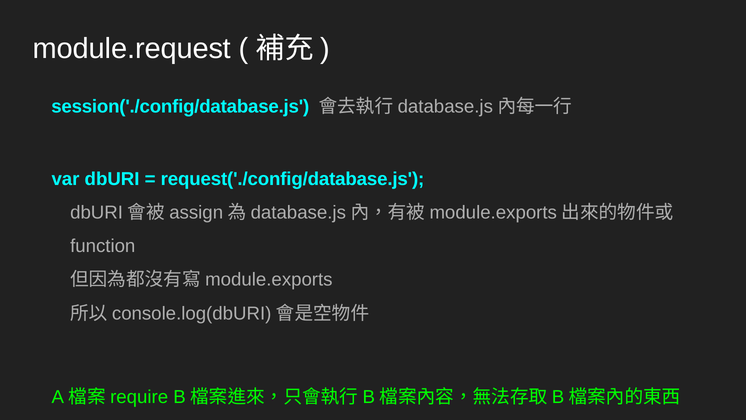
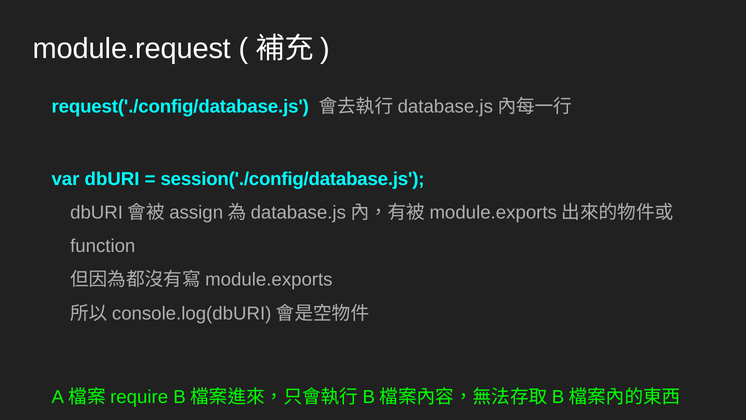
session('./config/database.js: session('./config/database.js -> request('./config/database.js (180, 106)
request('./config/database.js: request('./config/database.js -> session('./config/database.js (293, 179)
